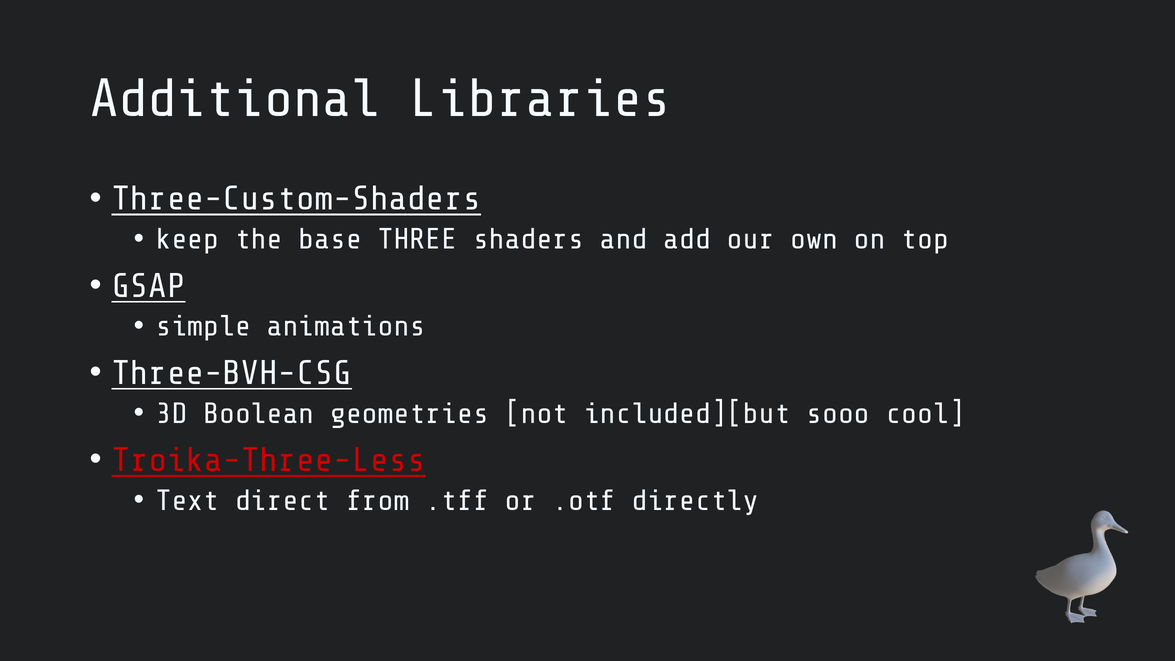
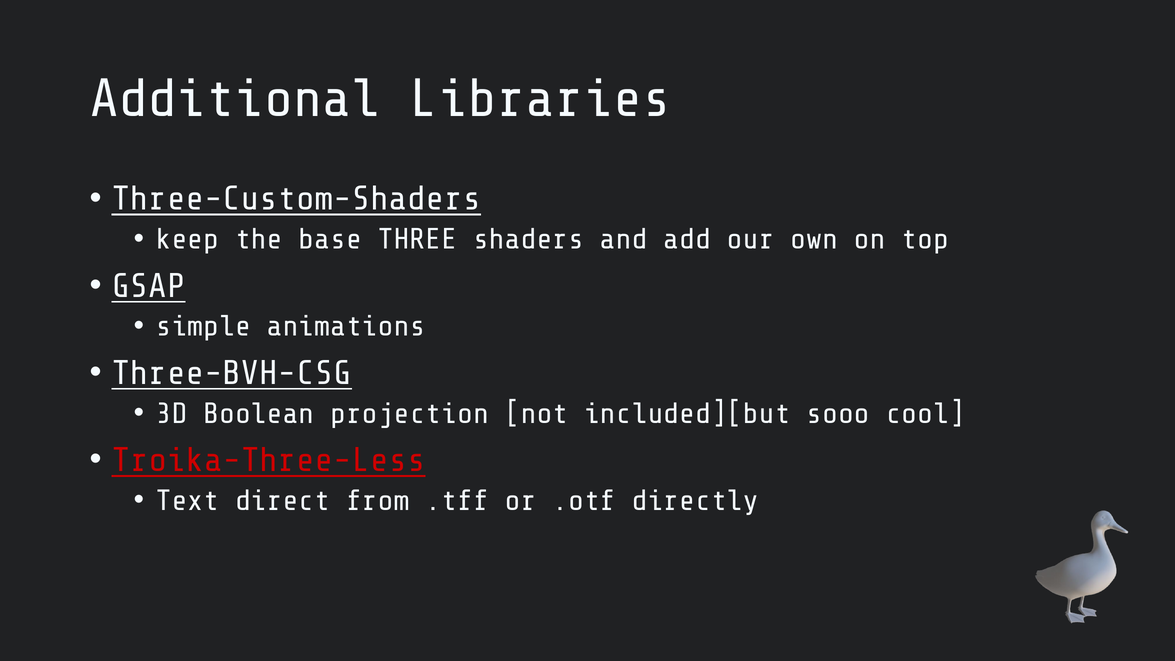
geometries: geometries -> projection (410, 413)
